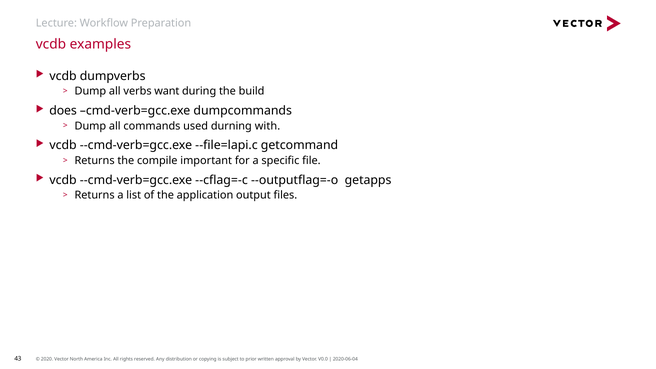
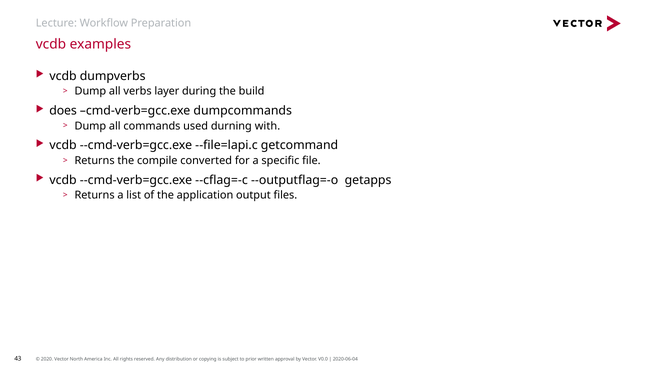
want: want -> layer (167, 91)
important: important -> converted (206, 161)
